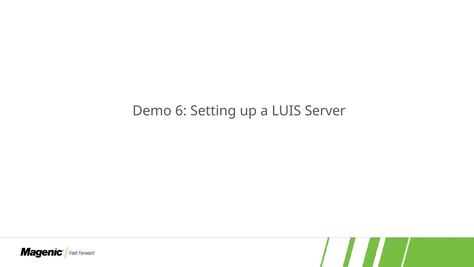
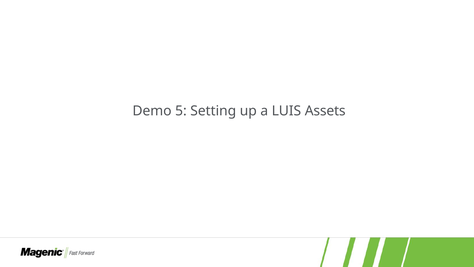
6: 6 -> 5 (181, 111)
Server: Server -> Assets (325, 111)
